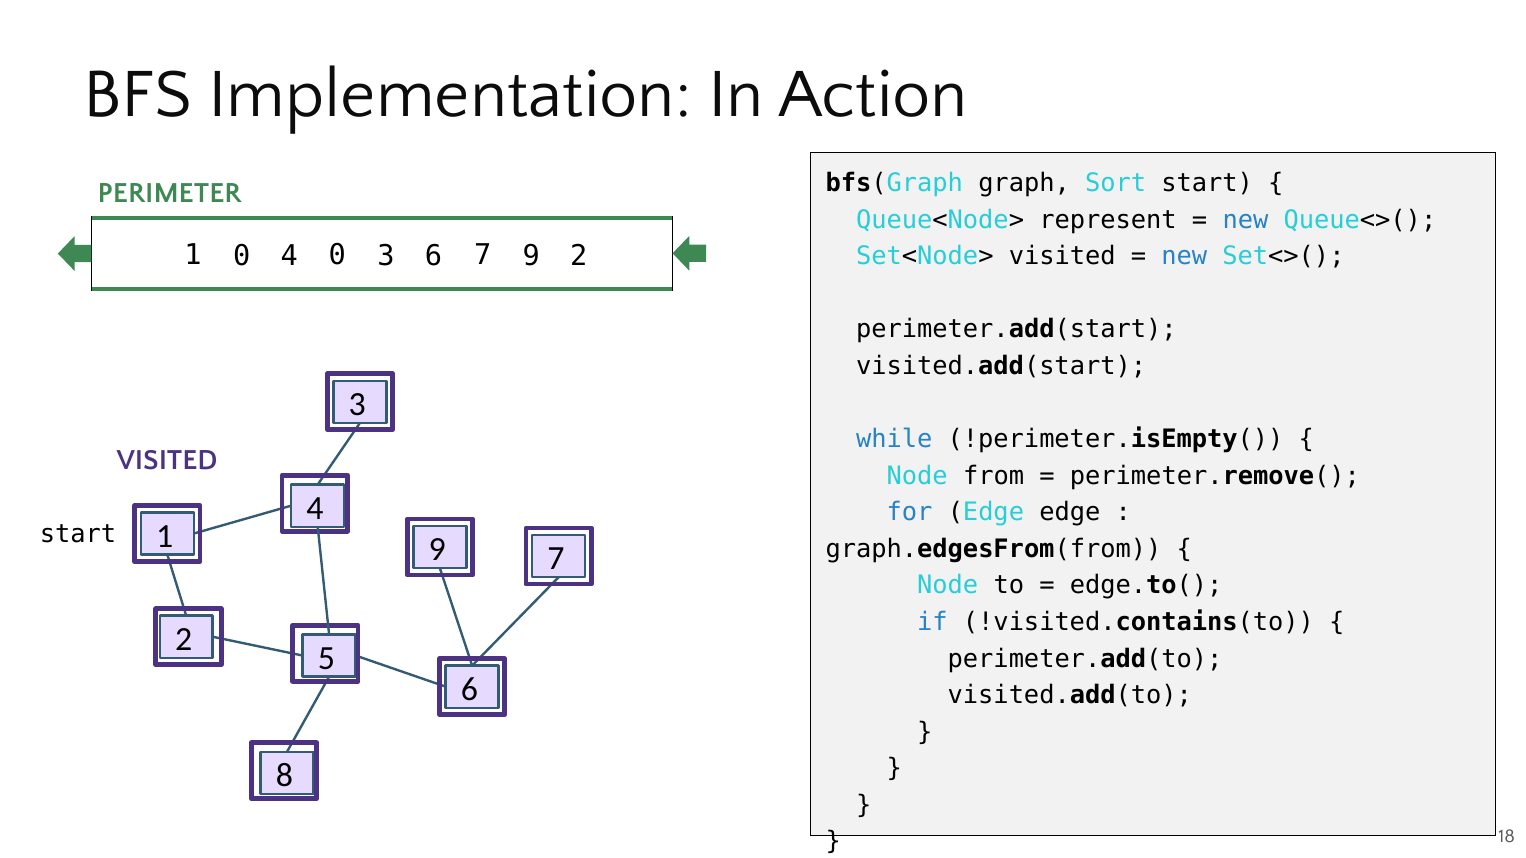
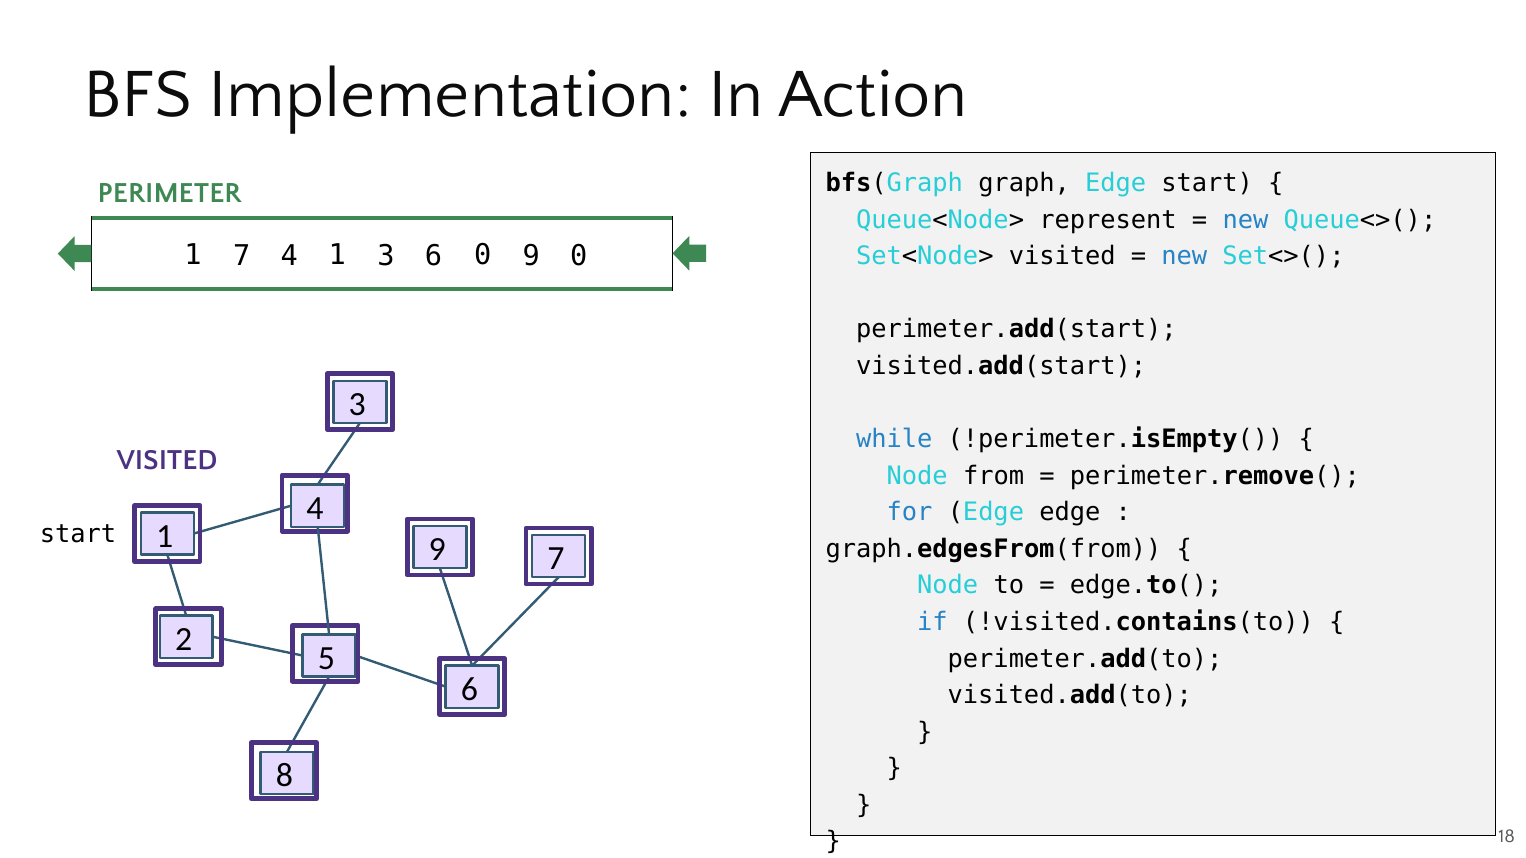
graph Sort: Sort -> Edge (1116, 183)
1 0: 0 -> 7 (242, 256)
4 0: 0 -> 1 (337, 256)
3 6 7: 7 -> 0 (483, 256)
9 2: 2 -> 0 (579, 256)
